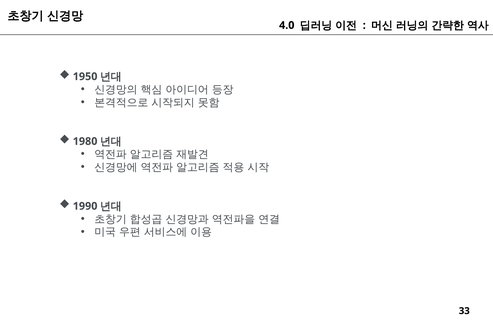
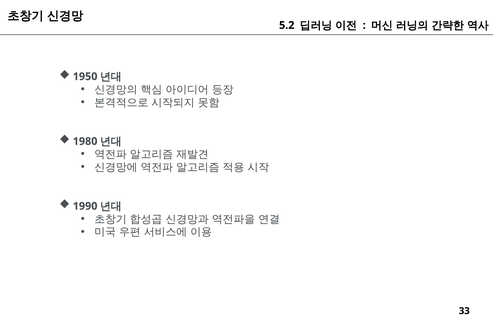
4.0: 4.0 -> 5.2 (287, 25)
